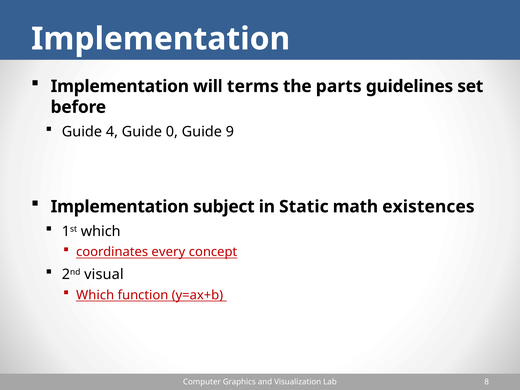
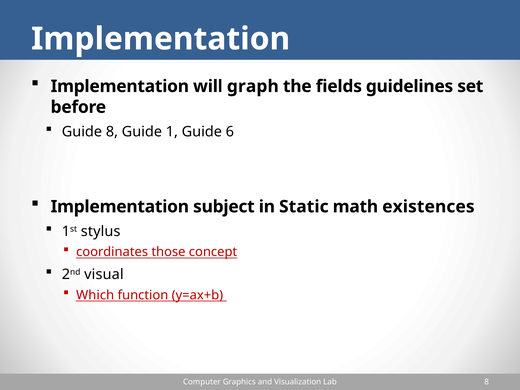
terms: terms -> graph (253, 86)
parts: parts -> fields (339, 86)
Guide 4: 4 -> 8 (112, 132)
0: 0 -> 1 (172, 132)
9: 9 -> 6 (230, 132)
1st which: which -> stylus (101, 231)
every: every -> those (168, 252)
